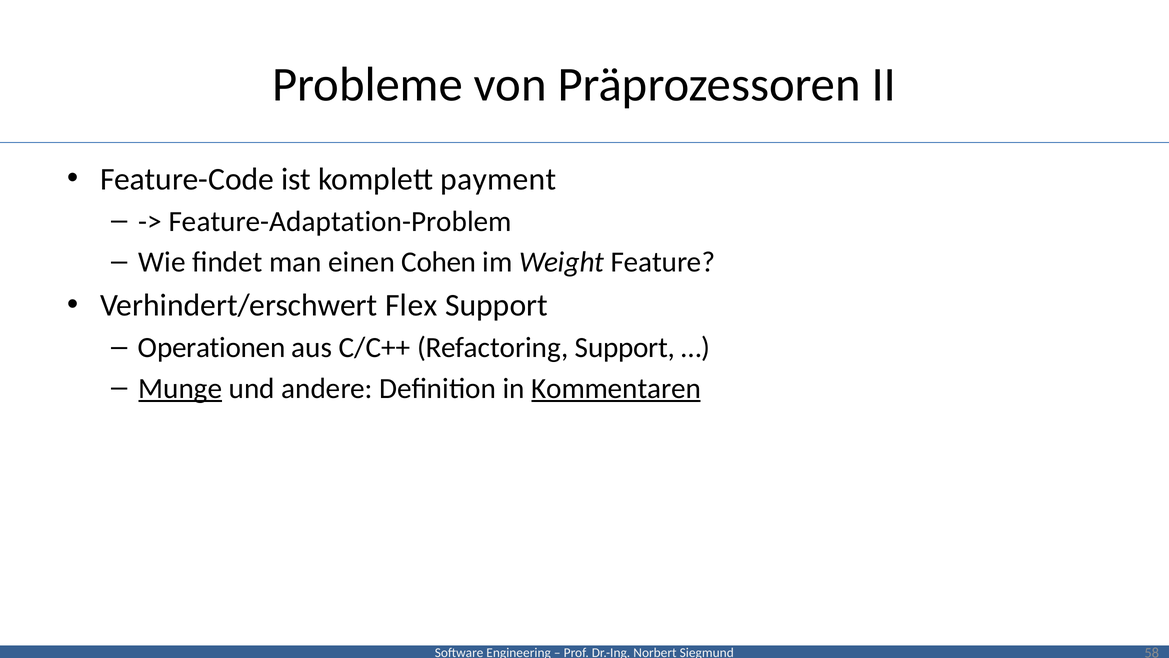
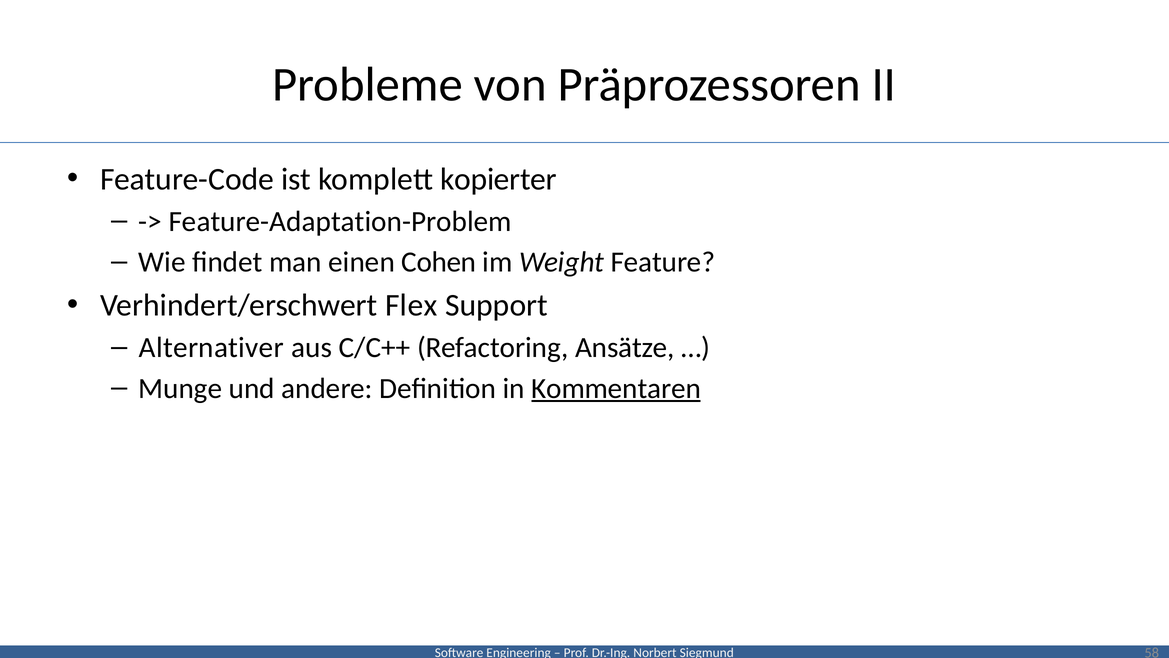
payment: payment -> kopierter (499, 179)
Operationen: Operationen -> Alternativer (211, 347)
Refactoring Support: Support -> Ansätze (625, 347)
Munge underline: present -> none (180, 388)
